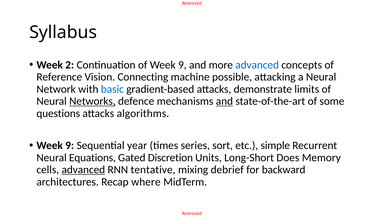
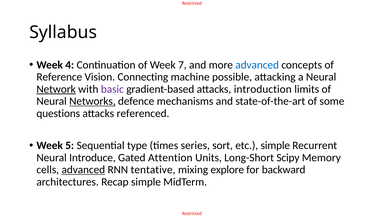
2: 2 -> 4 (70, 65)
of Week 9: 9 -> 7 (182, 65)
Network underline: none -> present (56, 89)
basic colour: blue -> purple (112, 89)
demonstrate: demonstrate -> introduction (263, 89)
and underline: present -> none (224, 101)
algorithms: algorithms -> referenced (143, 113)
9: 9 -> 5 (70, 146)
year: year -> type (137, 146)
Equations: Equations -> Introduce (92, 158)
Discretion: Discretion -> Attention (170, 158)
Does: Does -> Scipy (288, 158)
debrief: debrief -> explore (227, 170)
Recap where: where -> simple (146, 182)
